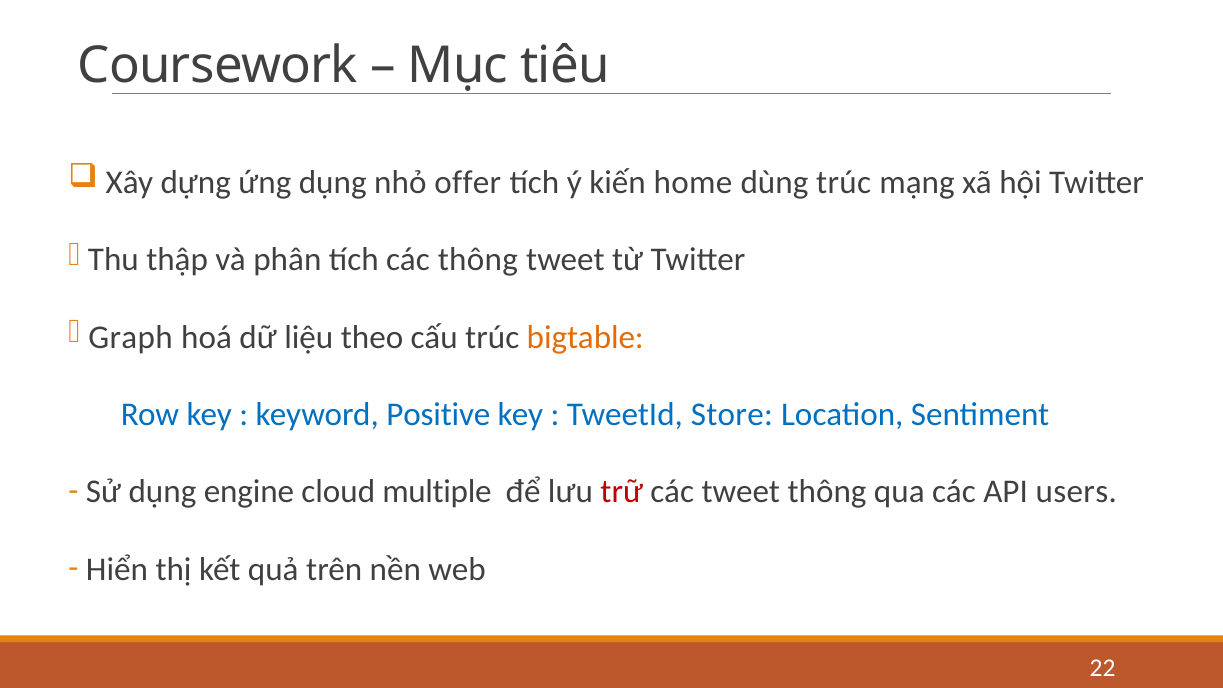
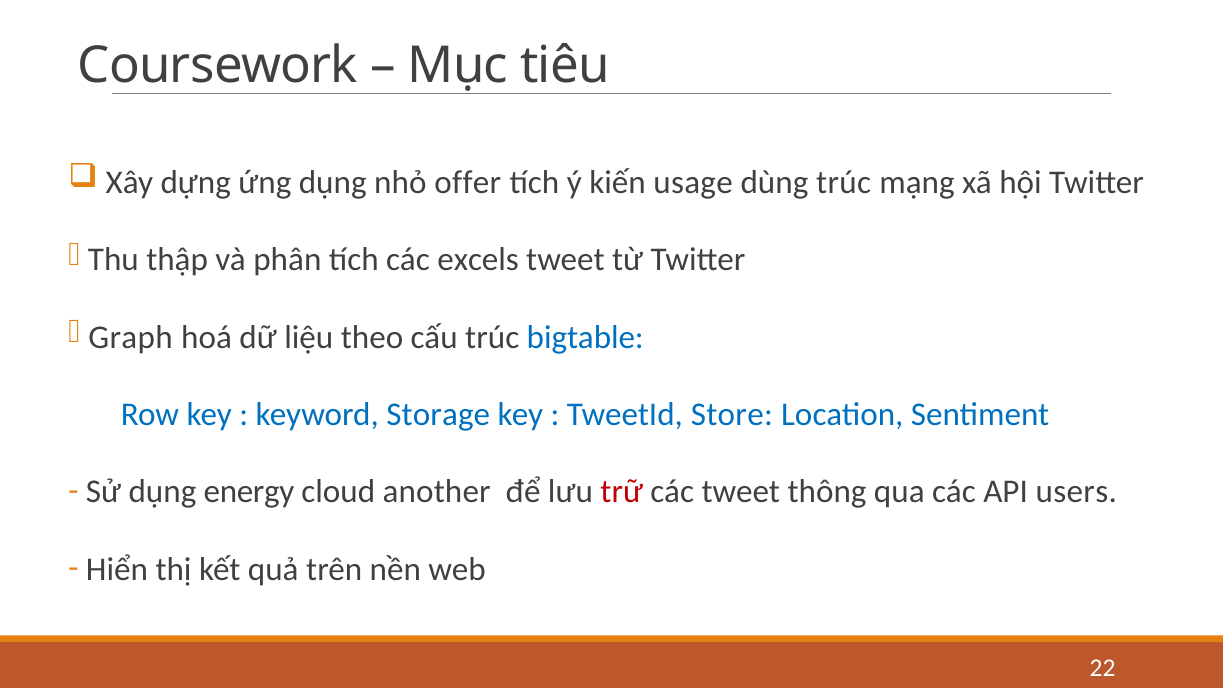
home: home -> usage (693, 182)
các thông: thông -> excels (478, 260)
bigtable colour: orange -> blue (585, 337)
Positive: Positive -> Storage (438, 415)
engine: engine -> energy (249, 492)
multiple: multiple -> another (437, 492)
